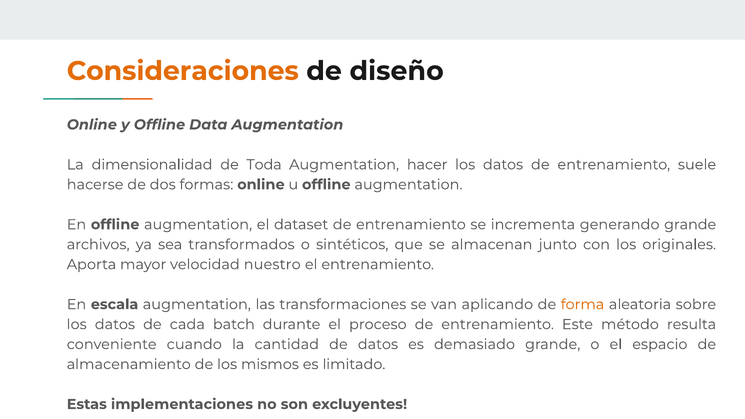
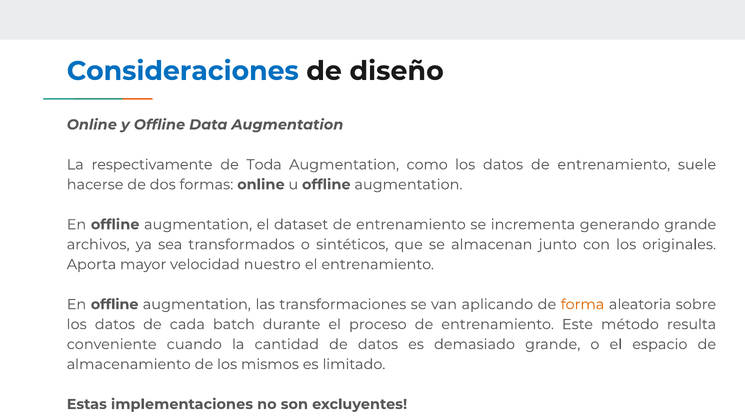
Consideraciones colour: orange -> blue (183, 71)
dimensionalidad: dimensionalidad -> respectivamente (152, 165)
hacer: hacer -> como (427, 165)
escala: escala -> offline (115, 304)
